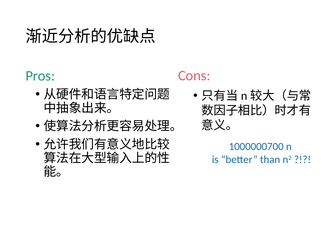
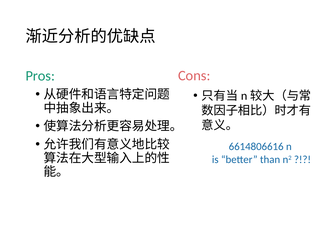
1000000700: 1000000700 -> 6614806616 (256, 146)
